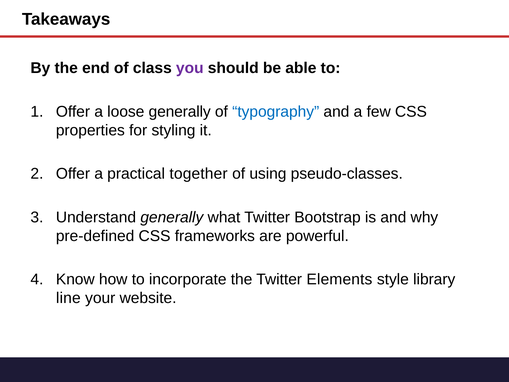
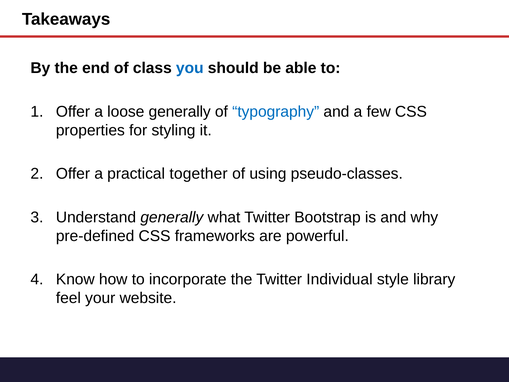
you colour: purple -> blue (190, 68)
Elements: Elements -> Individual (339, 279)
line: line -> feel (68, 298)
